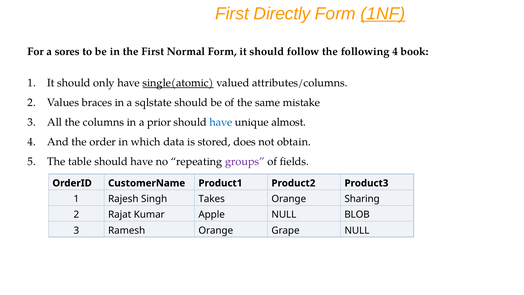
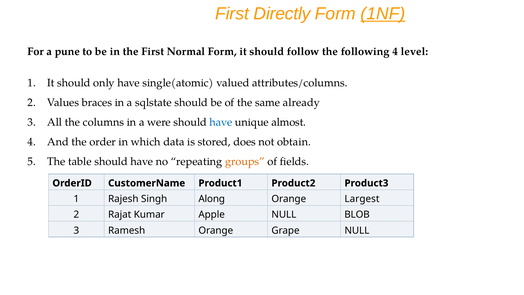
sores: sores -> pune (67, 51)
book: book -> level (414, 51)
single(atomic underline: present -> none (178, 83)
mistake: mistake -> already (301, 102)
prior: prior -> were (159, 122)
groups colour: purple -> orange (245, 161)
Takes: Takes -> Along (212, 199)
Sharing: Sharing -> Largest (362, 199)
